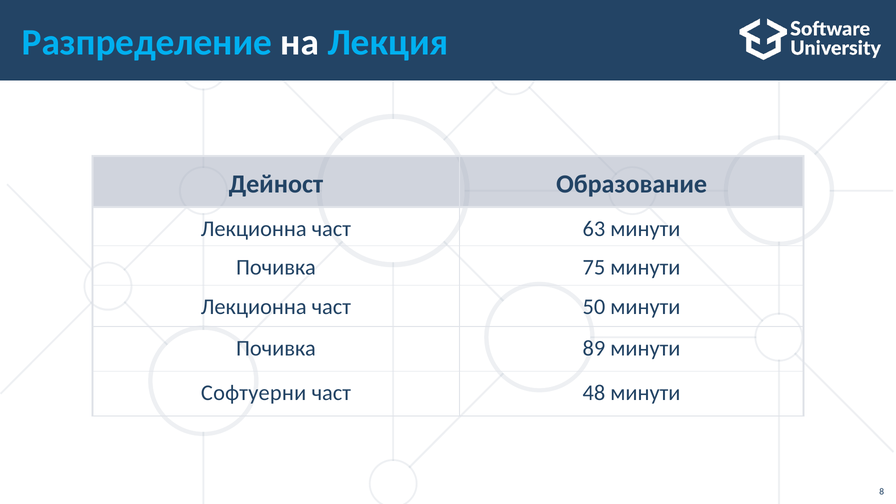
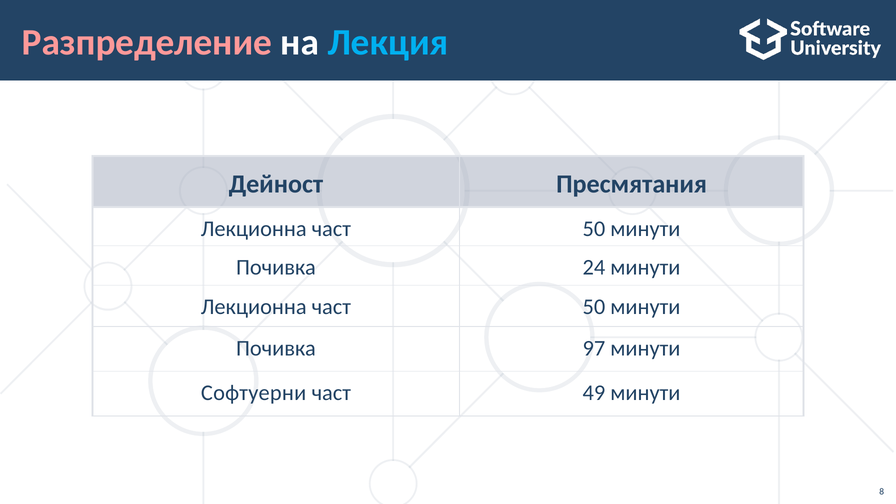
Разпределение colour: light blue -> pink (147, 42)
Образование: Образование -> Пресмятания (632, 184)
63: 63 -> 50 (594, 229)
75: 75 -> 24 (594, 268)
89: 89 -> 97 (594, 348)
48: 48 -> 49 (594, 393)
